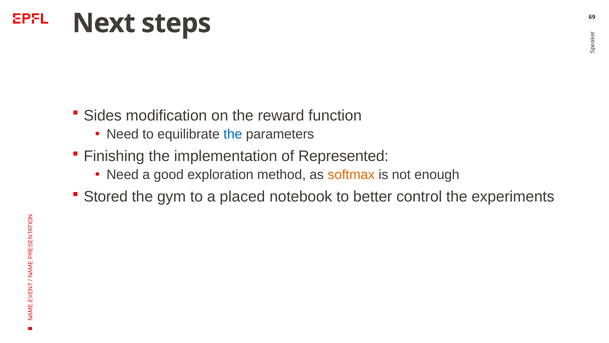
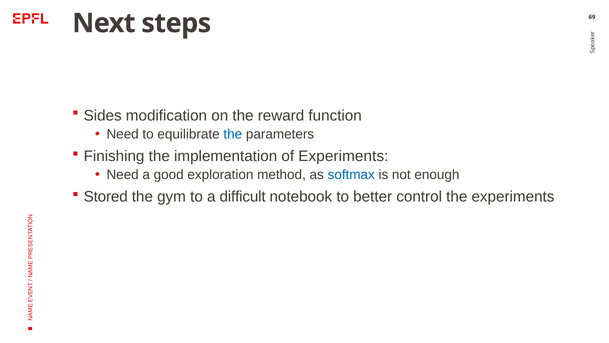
of Represented: Represented -> Experiments (343, 156)
softmax colour: orange -> blue (351, 175)
placed: placed -> difficult (243, 196)
